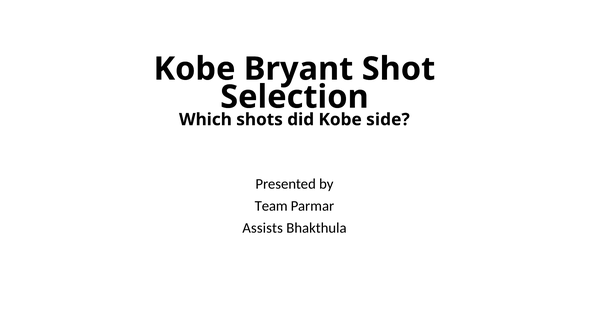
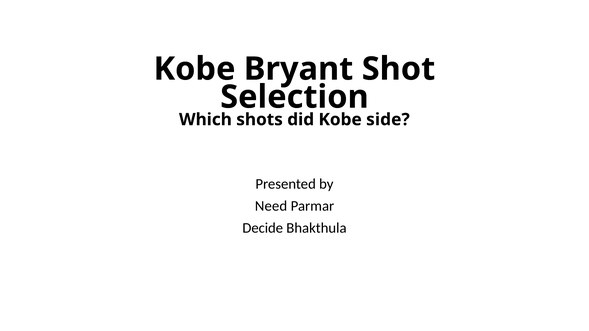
Team: Team -> Need (271, 206)
Assists: Assists -> Decide (263, 228)
